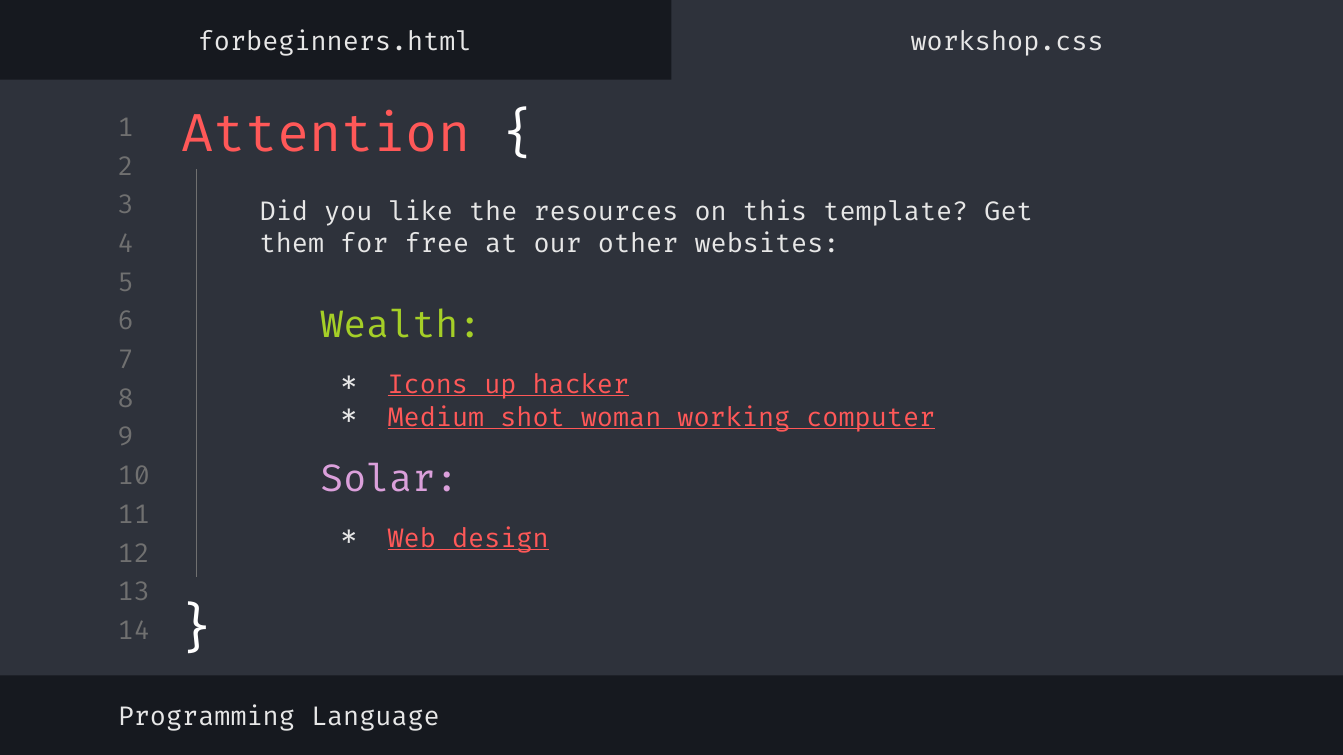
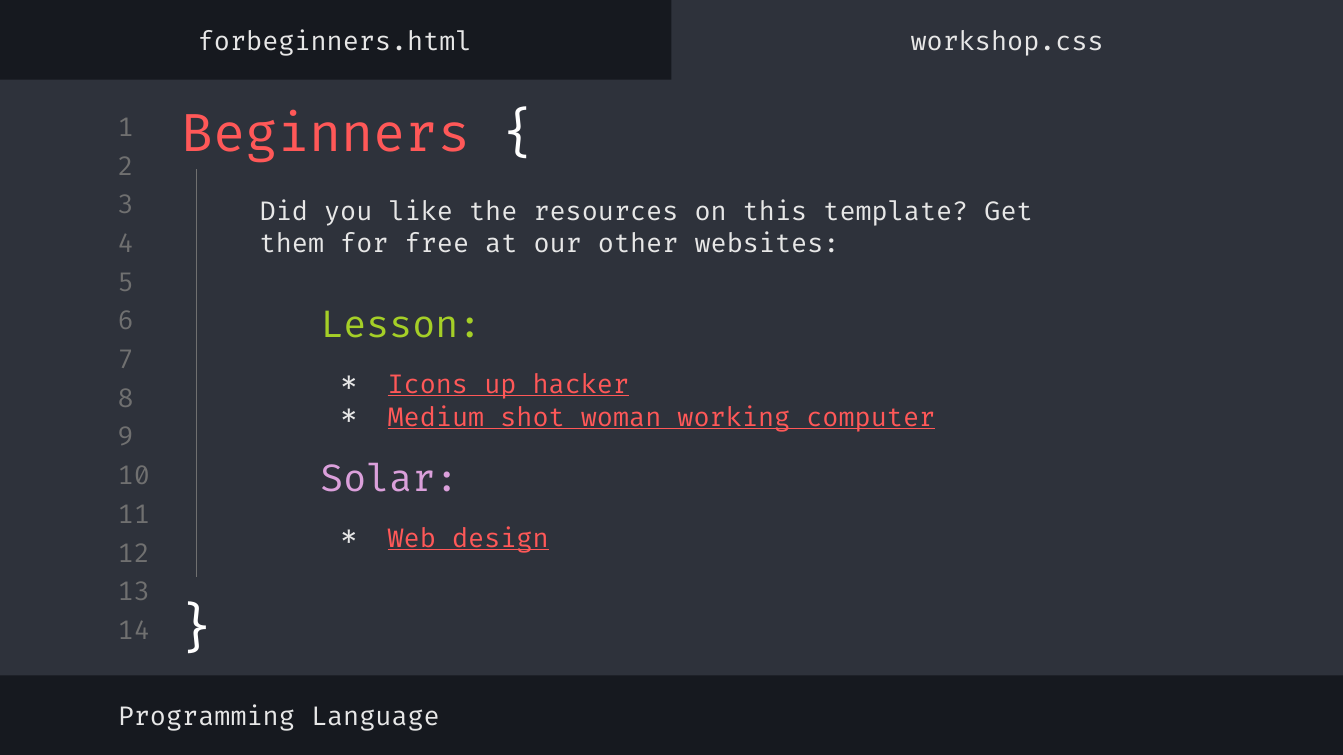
Attention: Attention -> Beginners (326, 134)
Wealth: Wealth -> Lesson (401, 326)
